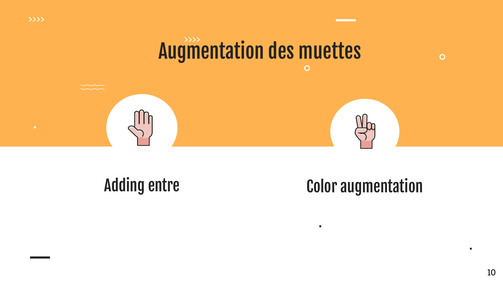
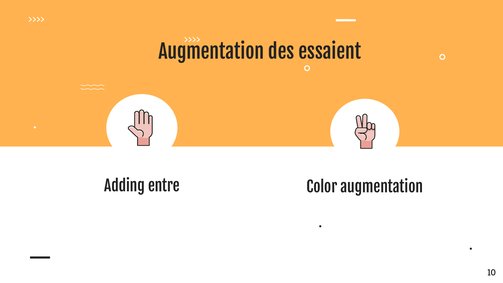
muettes: muettes -> essaient (330, 52)
